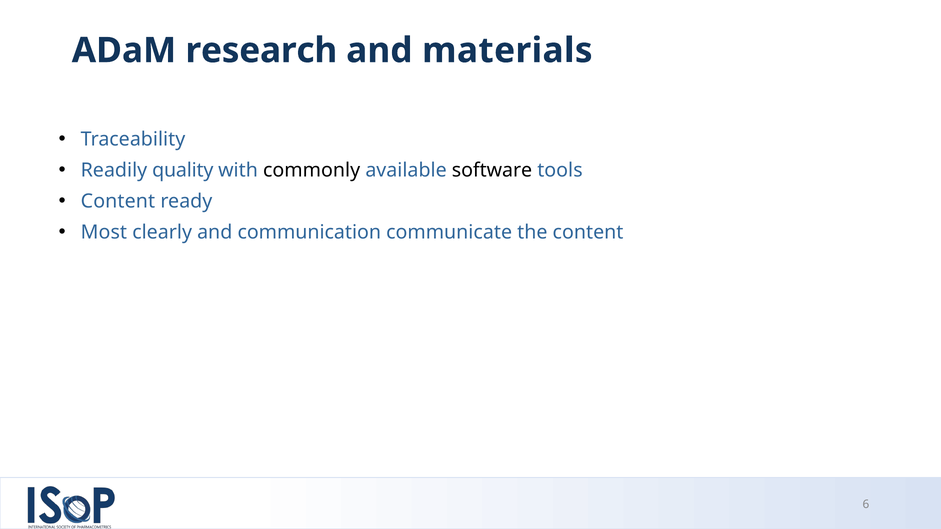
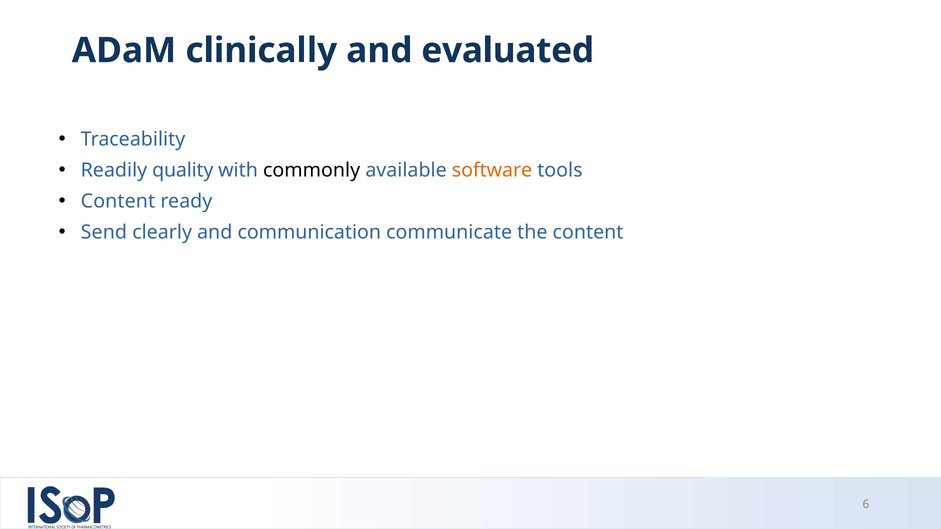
research: research -> clinically (261, 51)
materials: materials -> evaluated (508, 51)
software colour: black -> orange (492, 170)
Most: Most -> Send (104, 232)
